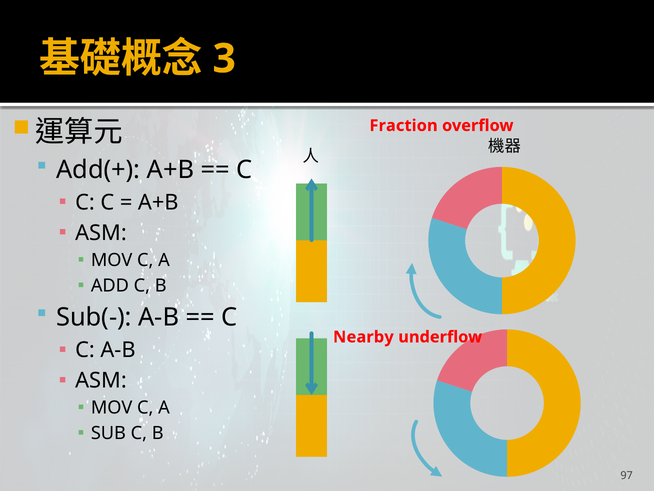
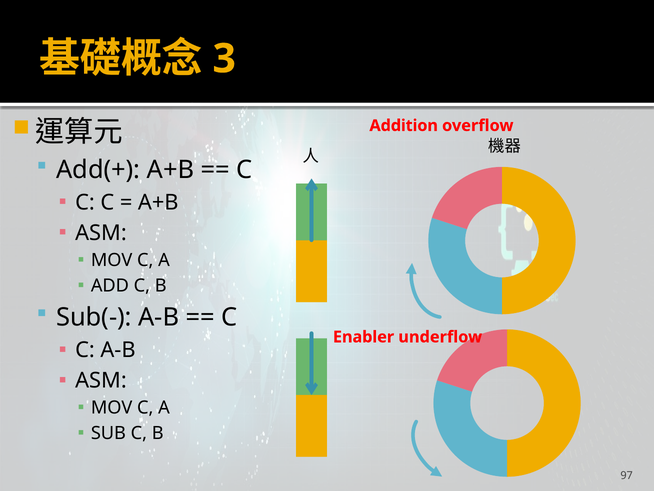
Fraction: Fraction -> Addition (404, 125)
Nearby: Nearby -> Enabler (364, 337)
